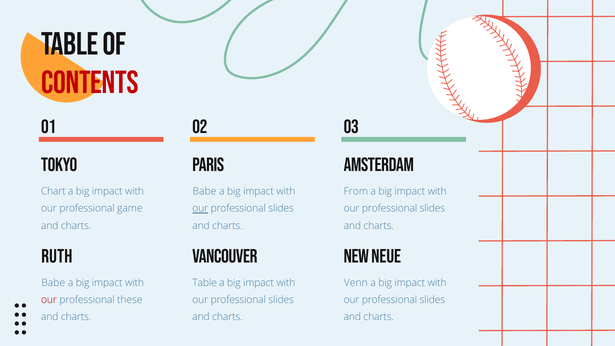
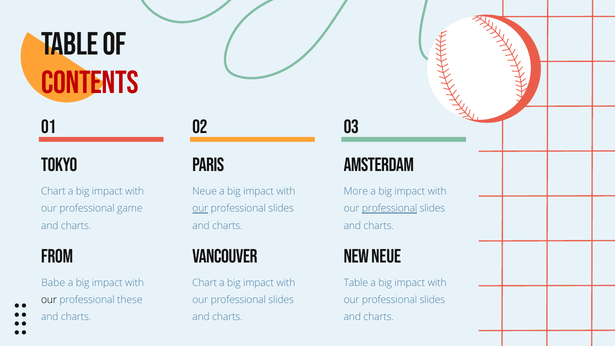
Babe: Babe -> Neue (205, 191)
From: From -> More (356, 191)
professional underline: none -> present (390, 209)
Ruth: Ruth -> From (57, 256)
Table: Table -> Chart (205, 283)
Venn: Venn -> Table (356, 283)
our colour: red -> black (49, 300)
